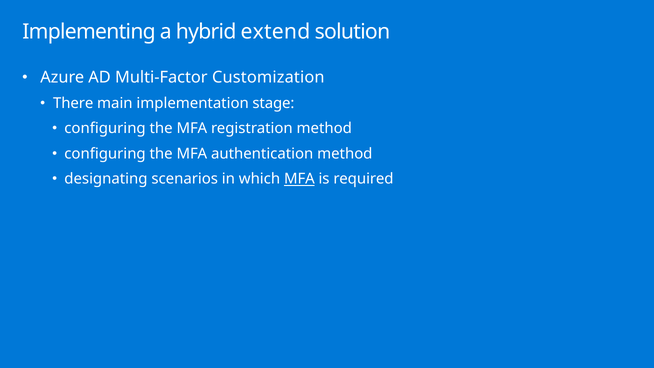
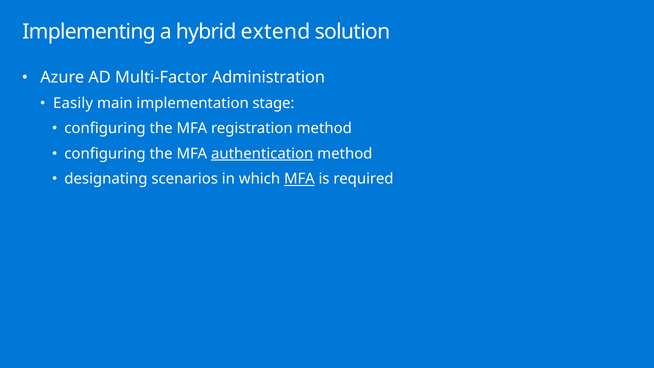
Customization: Customization -> Administration (268, 77)
There: There -> Easily (73, 103)
authentication underline: none -> present (262, 154)
